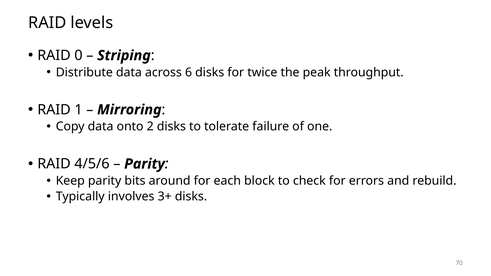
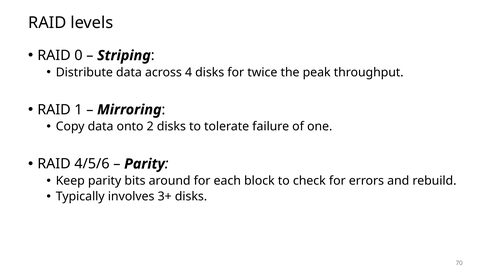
6: 6 -> 4 (189, 72)
